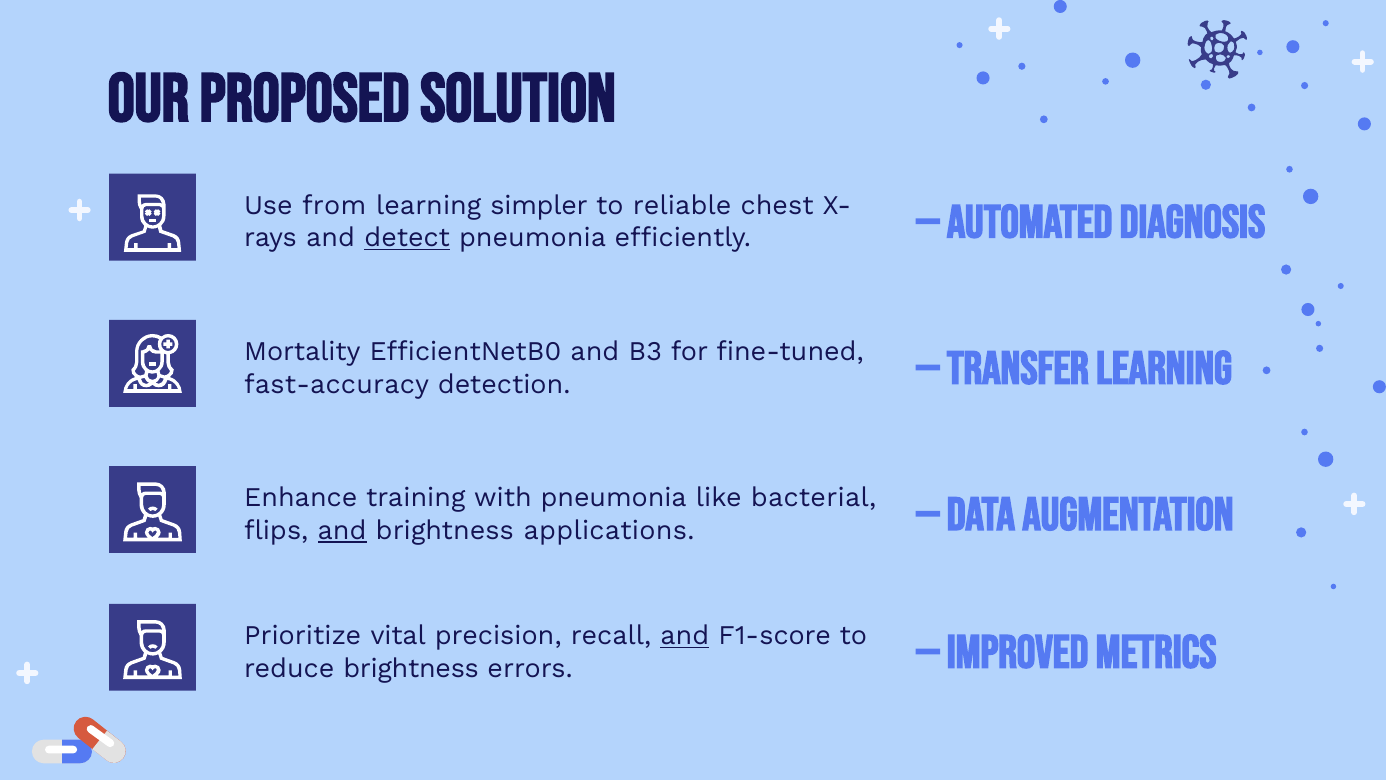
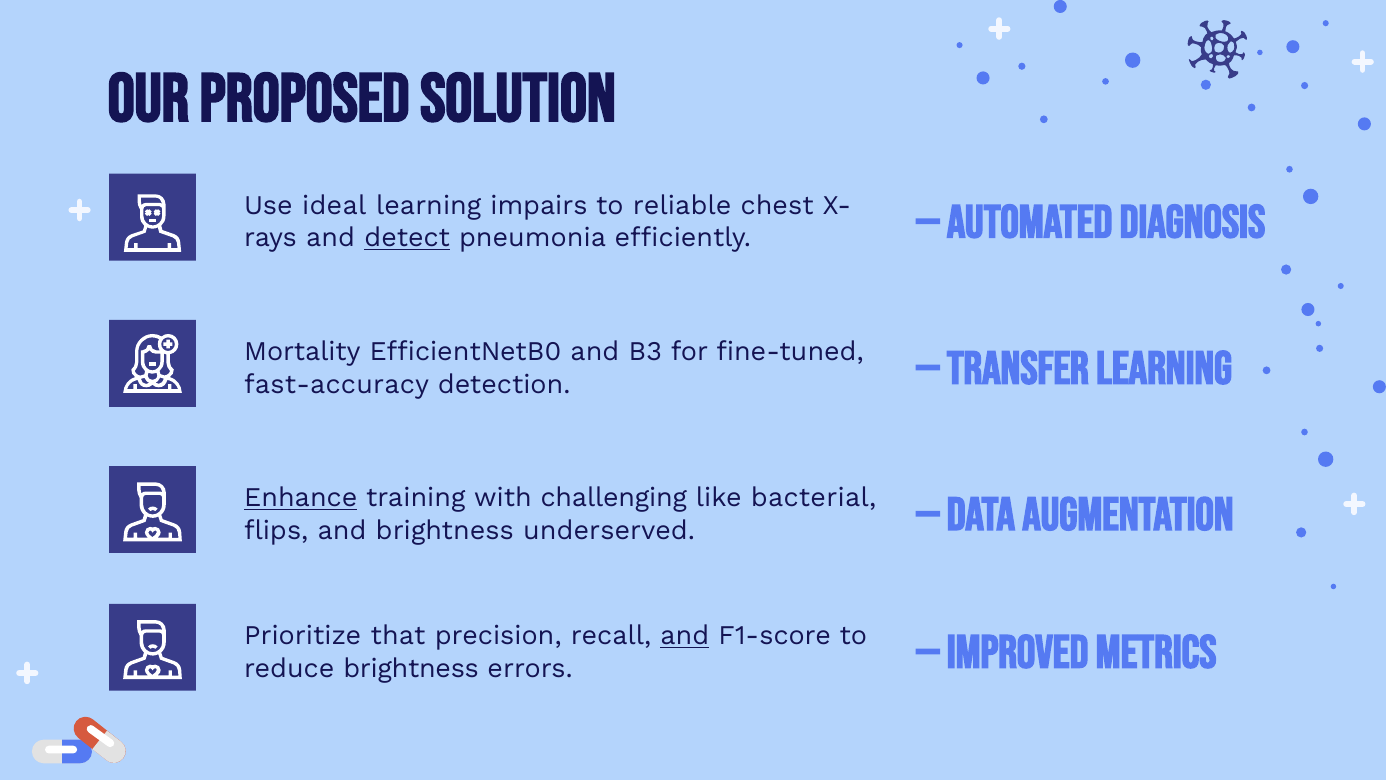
from: from -> ideal (334, 206)
simpler: simpler -> impairs (539, 206)
Enhance underline: none -> present (301, 498)
with pneumonia: pneumonia -> challenging (614, 498)
and underline: present -> none (342, 530)
applications: applications -> underserved (609, 530)
vital: vital -> that (398, 636)
